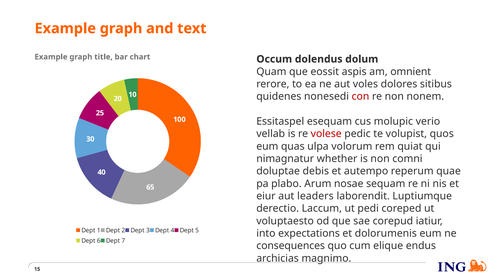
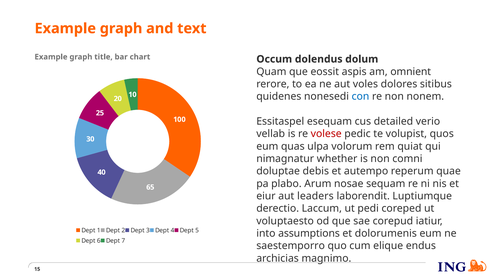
con colour: red -> blue (360, 97)
molupic: molupic -> detailed (393, 121)
expectations: expectations -> assumptions (309, 234)
consequences: consequences -> saestemporro (291, 246)
